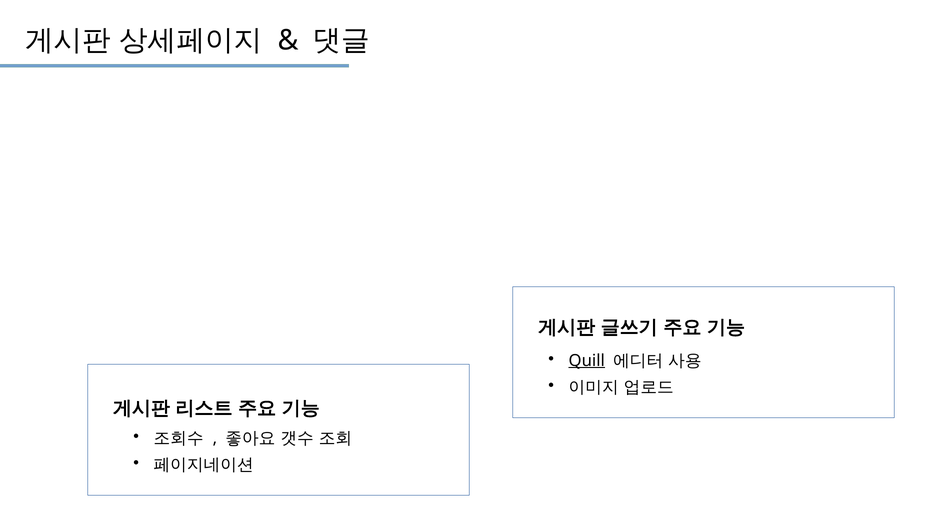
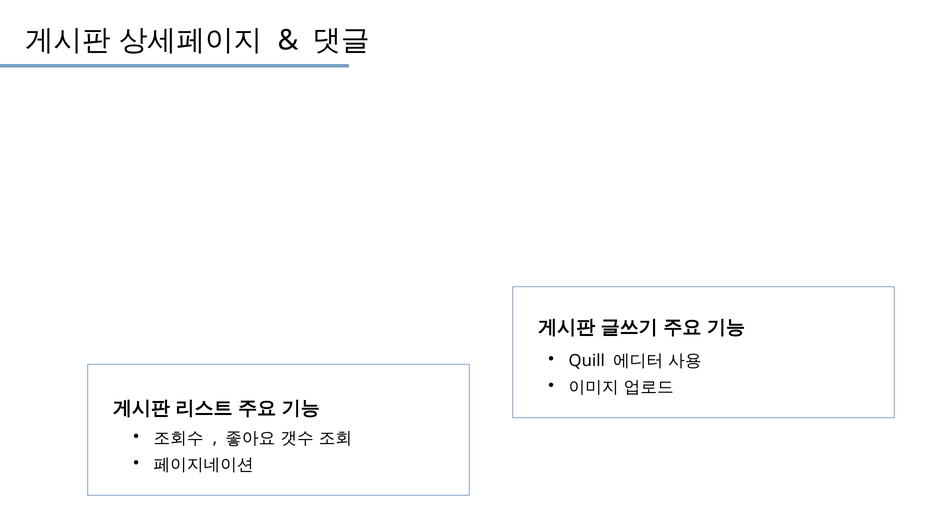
Quill underline: present -> none (587, 361)
